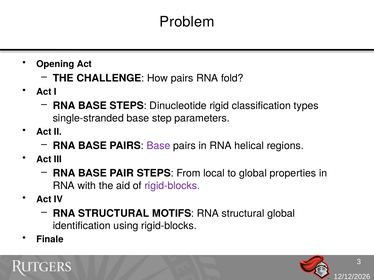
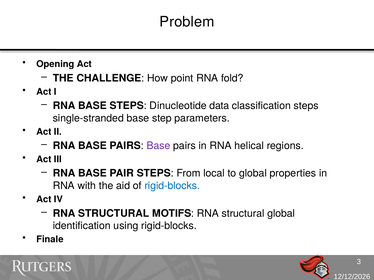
How pairs: pairs -> point (182, 78)
rigid: rigid -> data (219, 106)
classification types: types -> steps (306, 106)
rigid-blocks colour: purple -> blue (172, 186)
